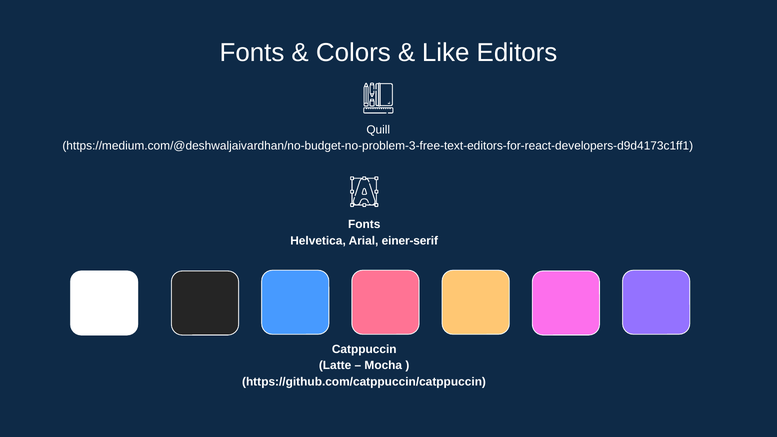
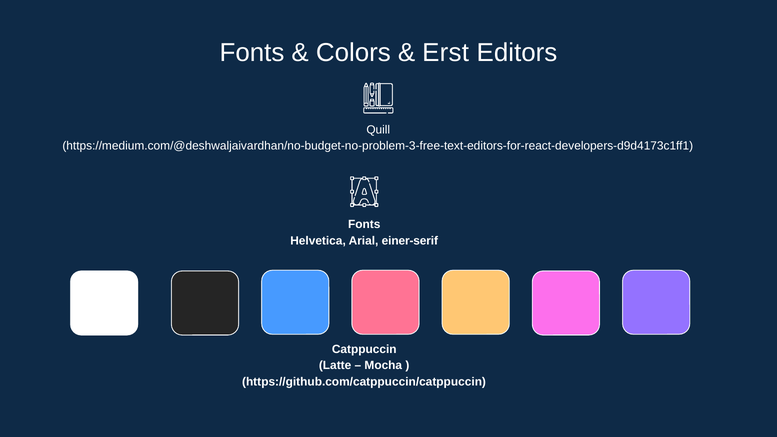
Like: Like -> Erst (446, 53)
